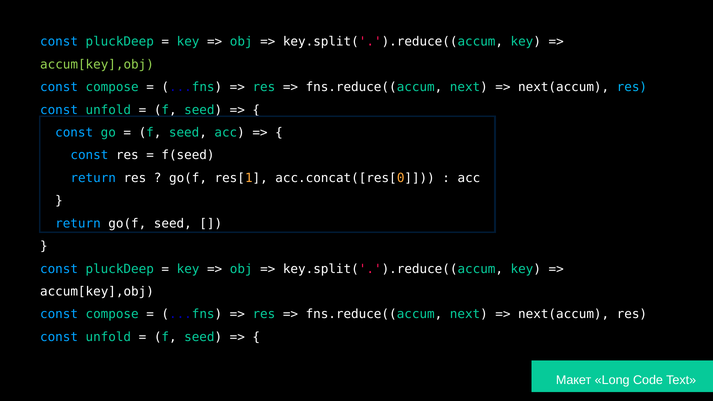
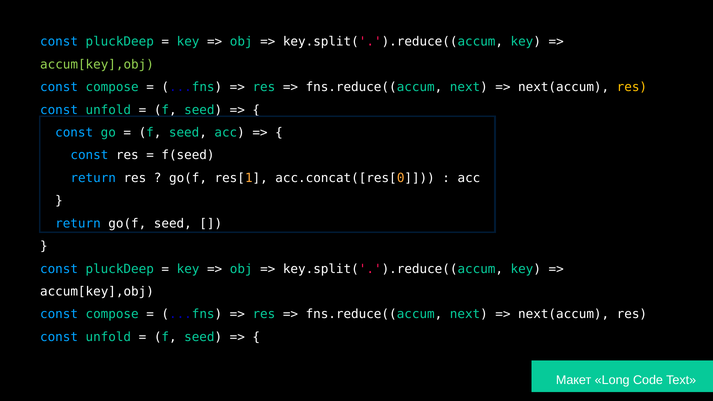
res colour: light blue -> yellow (632, 87)
